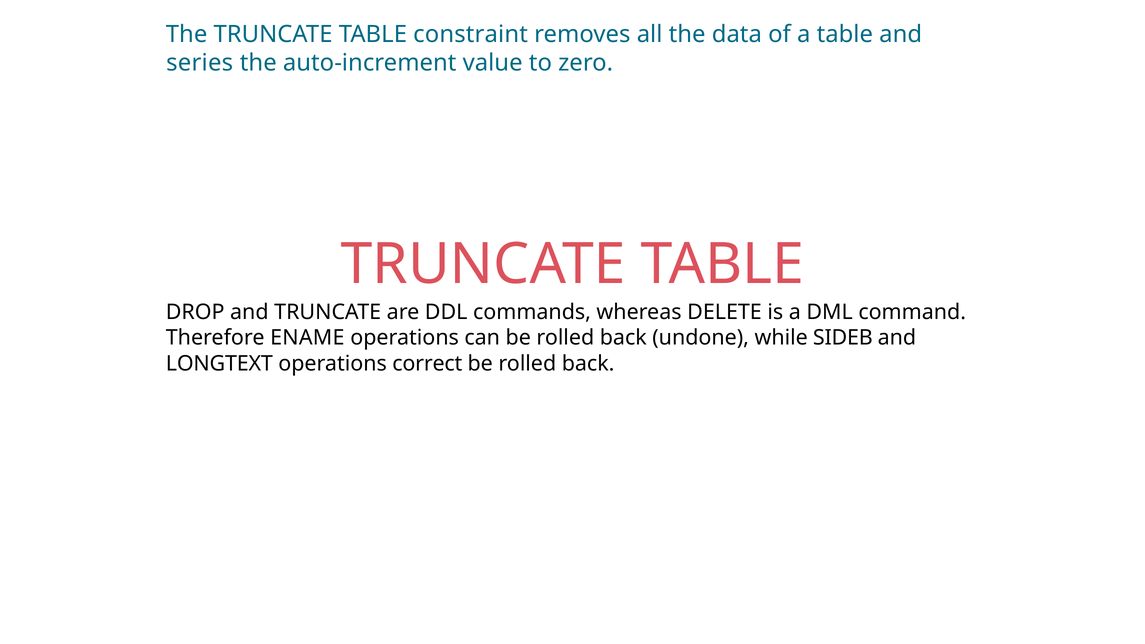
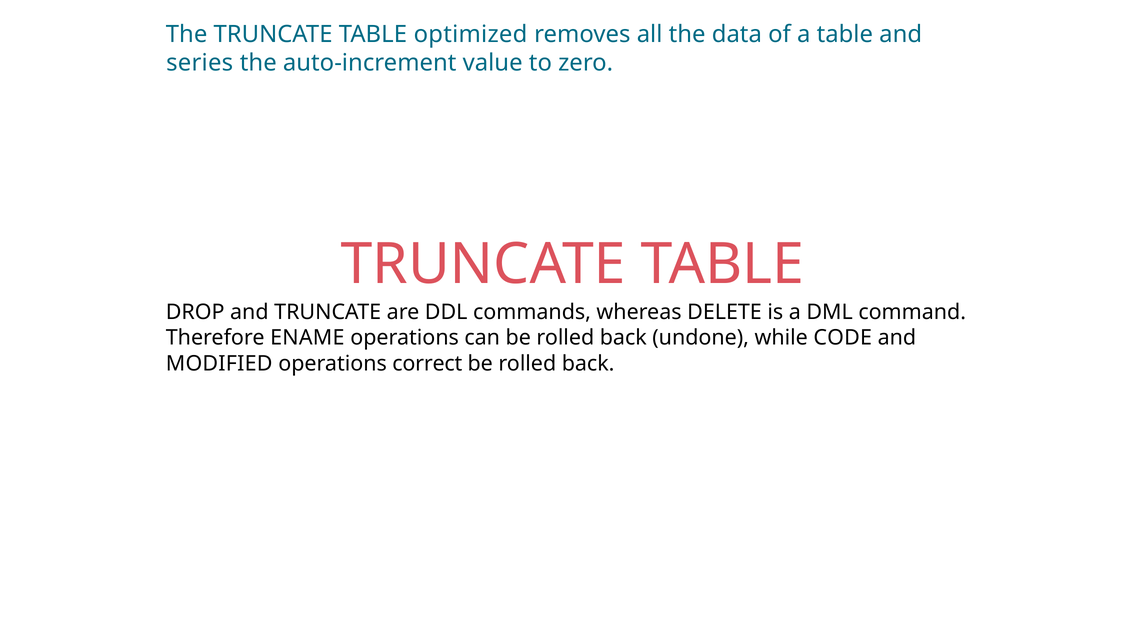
constraint: constraint -> optimized (471, 34)
SIDEB: SIDEB -> CODE (843, 338)
LONGTEXT: LONGTEXT -> MODIFIED (219, 364)
